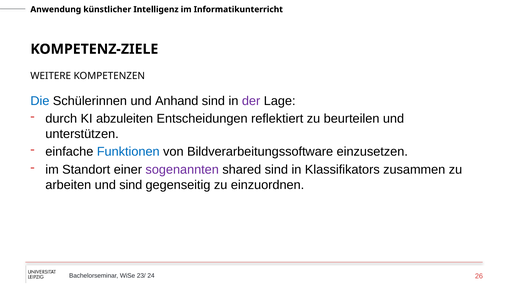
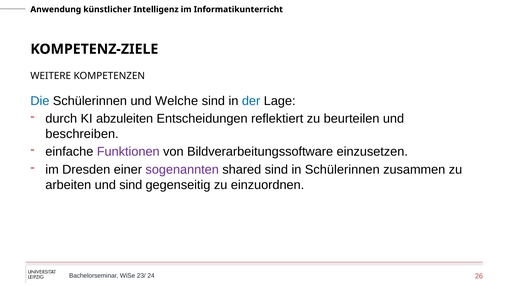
Anhand: Anhand -> Welche (177, 101)
der colour: purple -> blue (251, 101)
unterstützen: unterstützen -> beschreiben (82, 134)
Funktionen colour: blue -> purple (128, 152)
Standort: Standort -> Dresden (86, 169)
in Klassifikators: Klassifikators -> Schülerinnen (342, 169)
